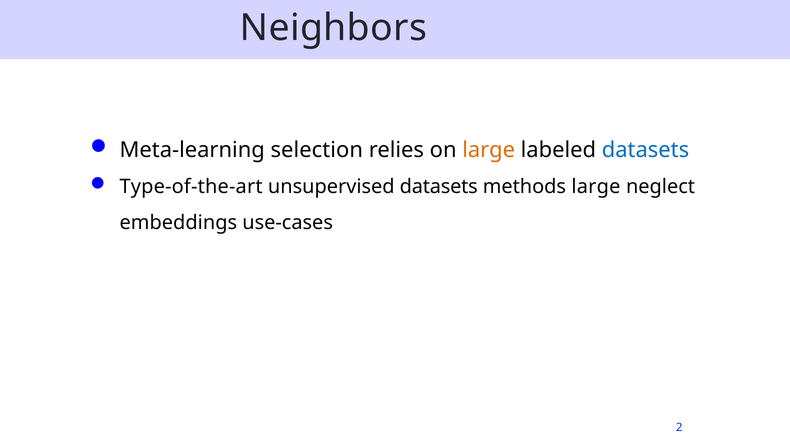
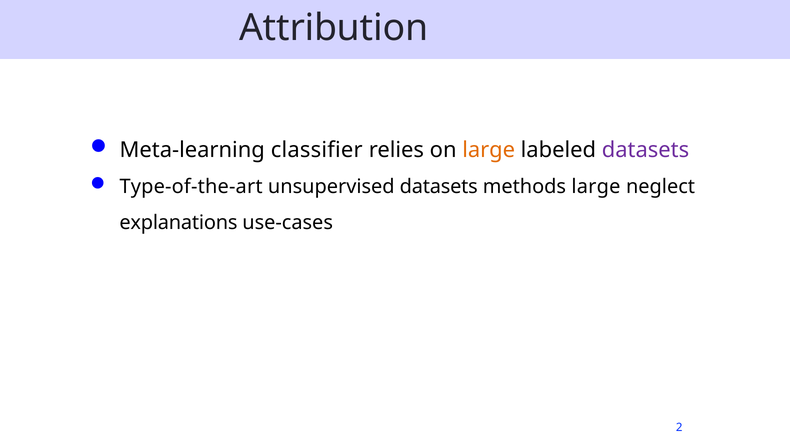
Neighbors: Neighbors -> Attribution (334, 28)
selection: selection -> classifier (317, 150)
datasets colour: blue -> purple (645, 150)
embeddings: embeddings -> explanations (178, 223)
